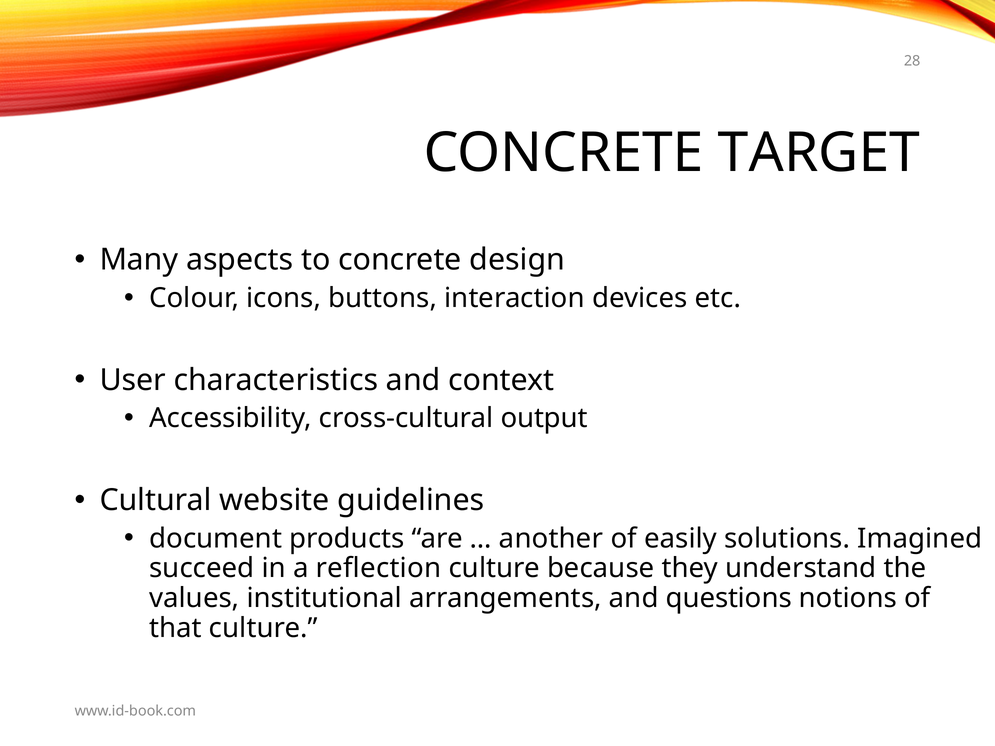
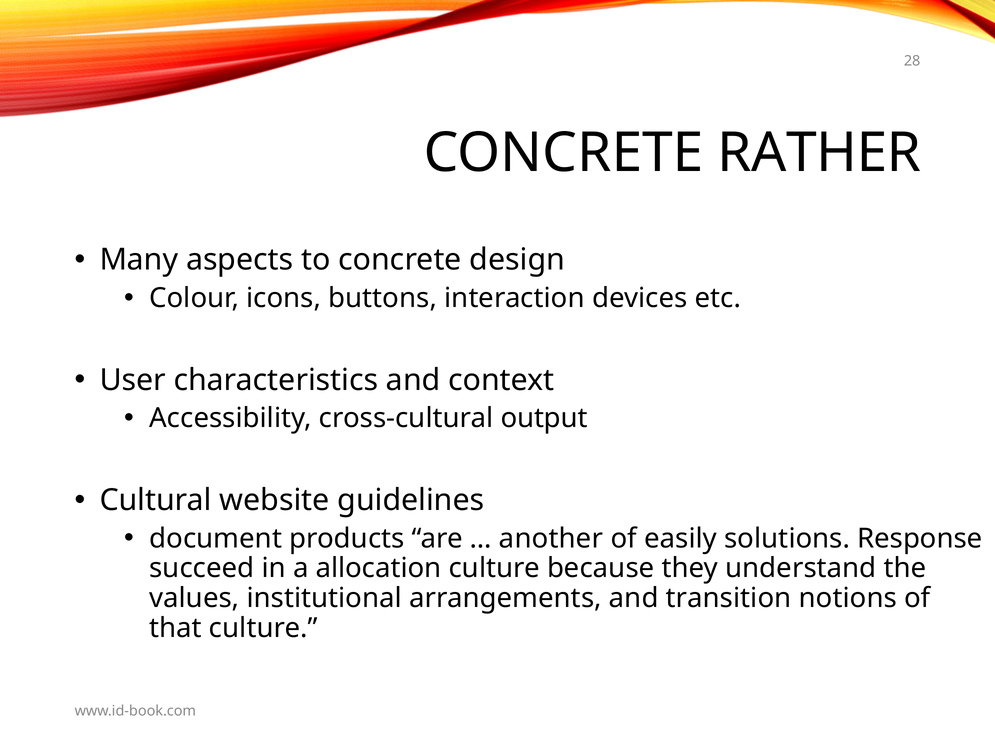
TARGET: TARGET -> RATHER (819, 153)
Imagined: Imagined -> Response (920, 539)
reflection: reflection -> allocation (379, 569)
questions: questions -> transition (729, 598)
